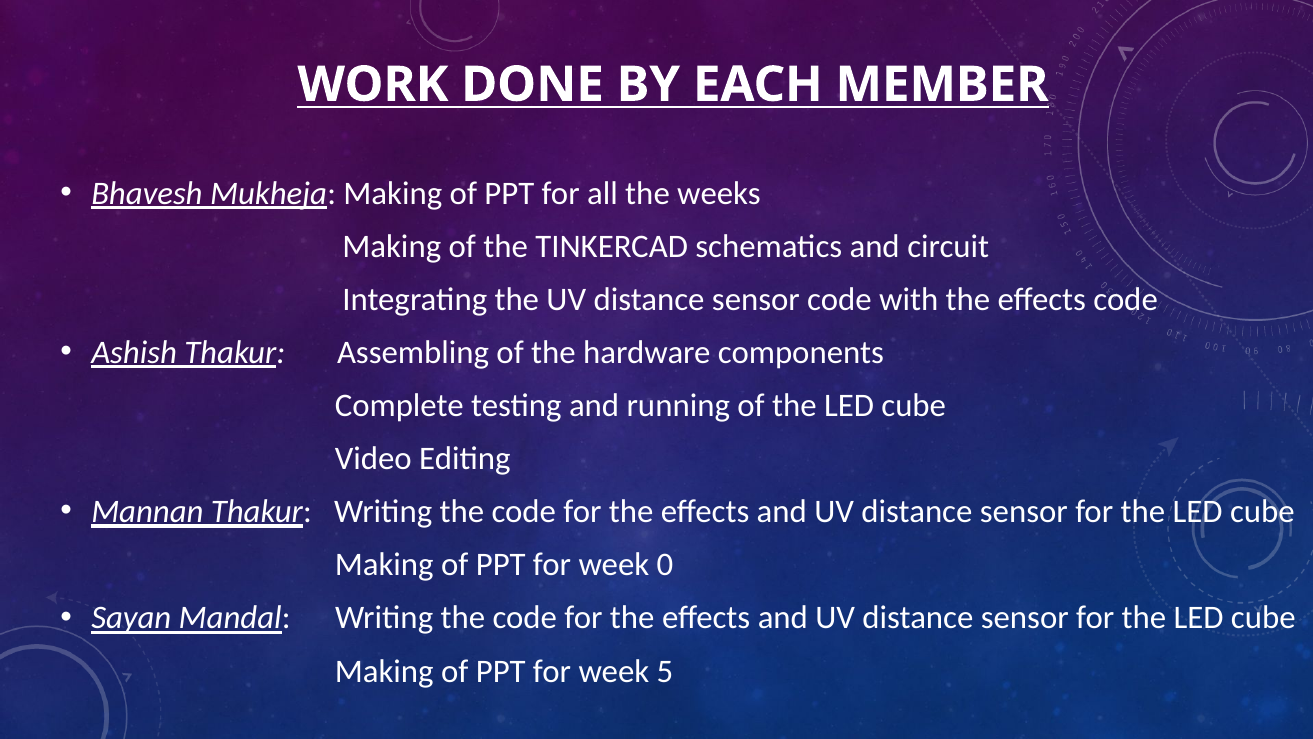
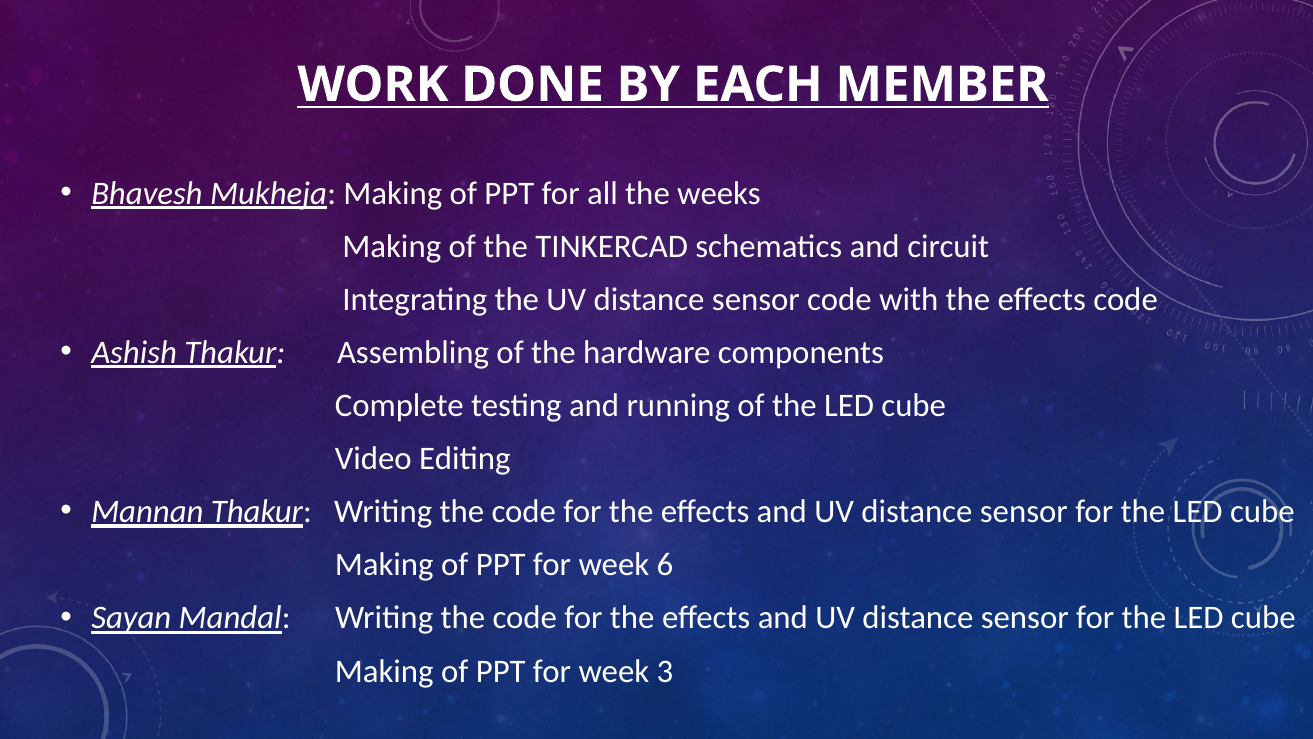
0: 0 -> 6 (665, 565)
5: 5 -> 3 (665, 671)
